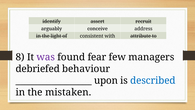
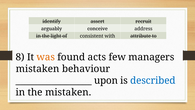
was colour: purple -> orange (46, 57)
fear: fear -> acts (97, 57)
debriefed: debriefed -> mistaken (38, 69)
